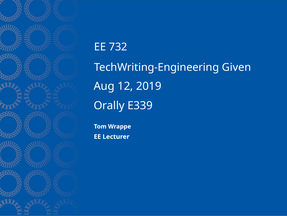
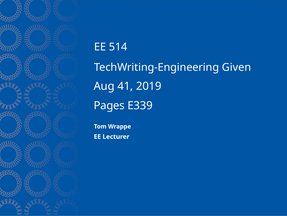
732: 732 -> 514 (118, 47)
12: 12 -> 41 (125, 86)
Orally: Orally -> Pages (109, 105)
